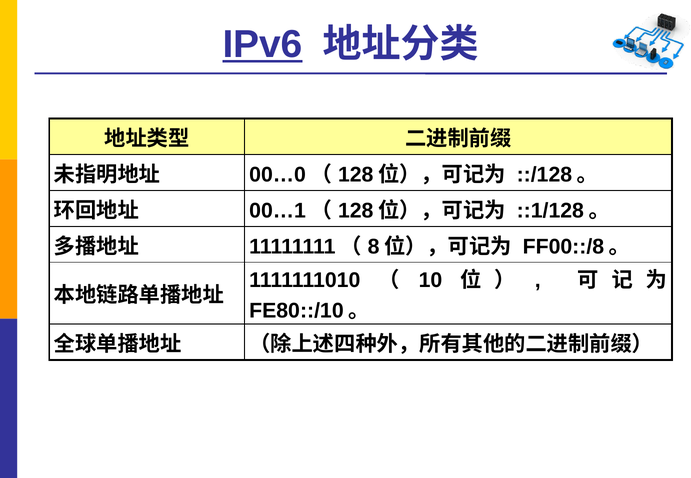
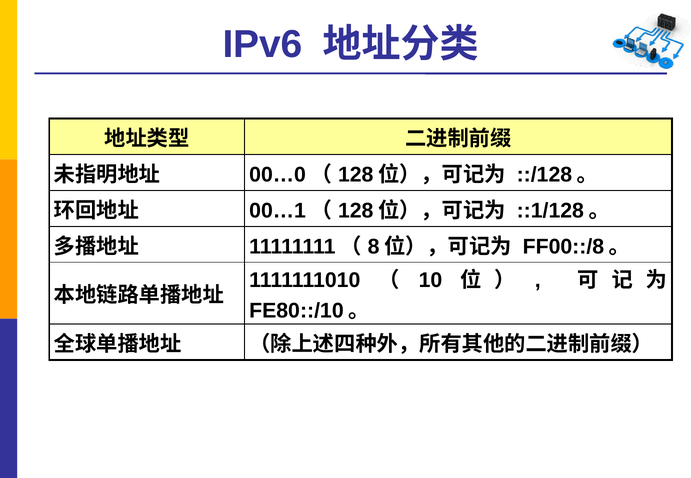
IPv6 underline: present -> none (263, 45)
